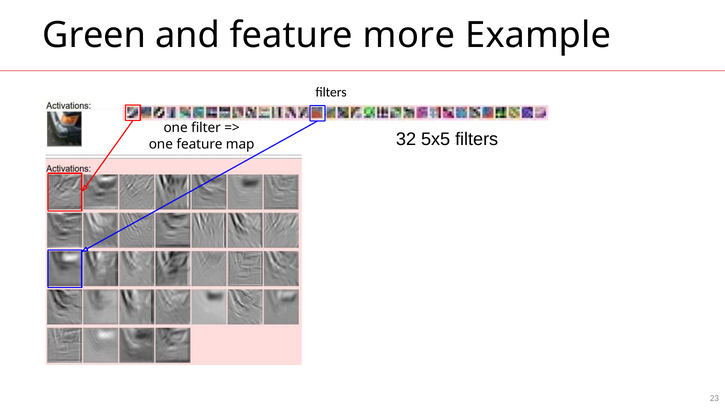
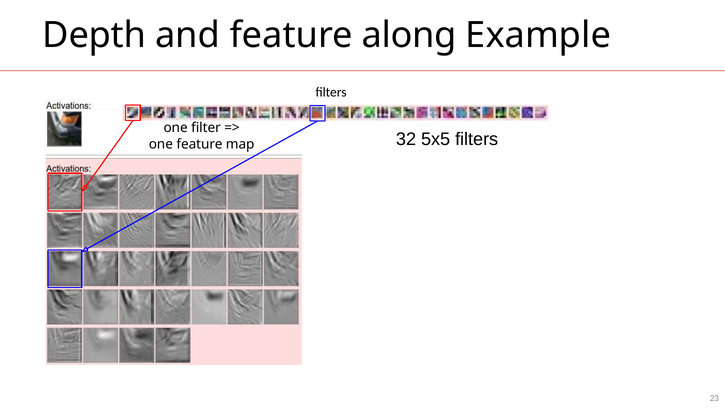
Green: Green -> Depth (94, 35)
more: more -> along (409, 35)
